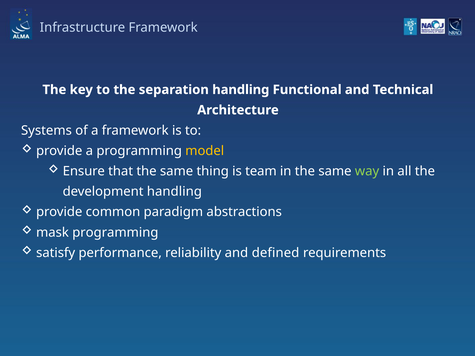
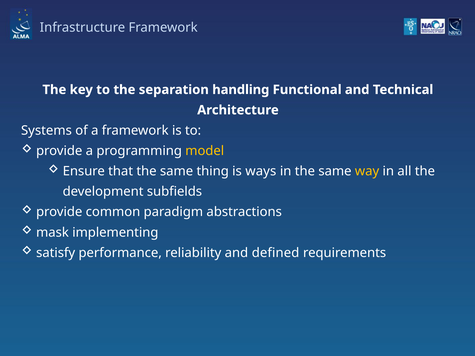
team: team -> ways (261, 171)
way colour: light green -> yellow (367, 171)
development handling: handling -> subfields (174, 192)
mask programming: programming -> implementing (115, 232)
